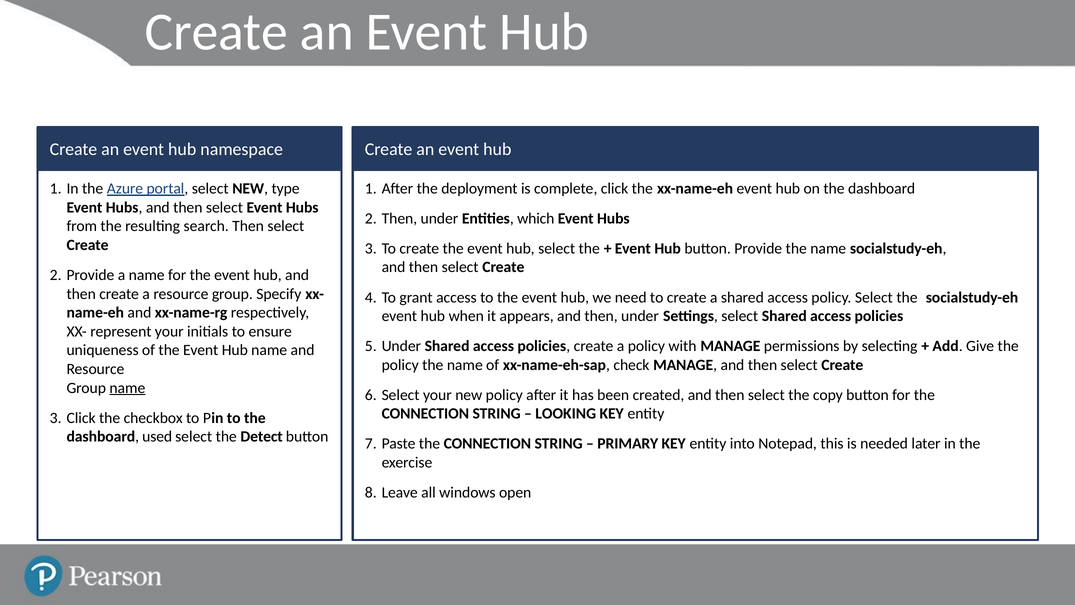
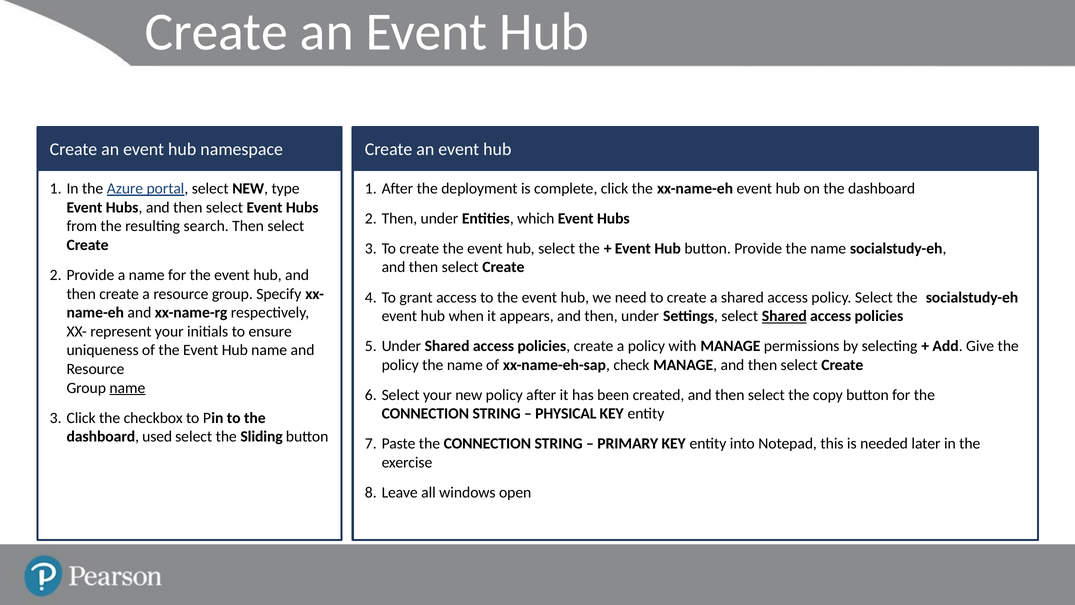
Shared underline: none -> present (784, 316)
LOOKING: LOOKING -> PHYSICAL (566, 414)
Detect: Detect -> Sliding (262, 437)
